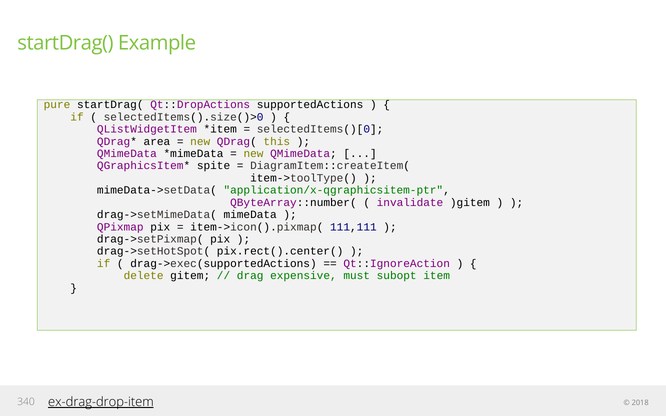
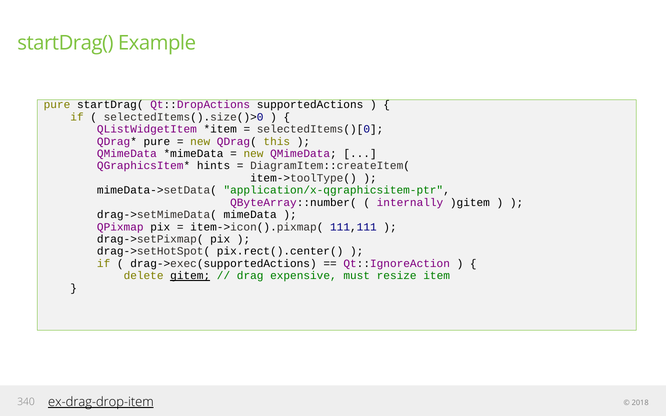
area: area -> pure (157, 141)
spite: spite -> hints (214, 166)
invalidate: invalidate -> internally (410, 203)
gitem underline: none -> present (190, 276)
subopt: subopt -> resize (397, 276)
